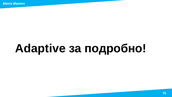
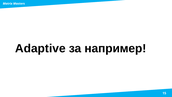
подробно: подробно -> например (115, 48)
